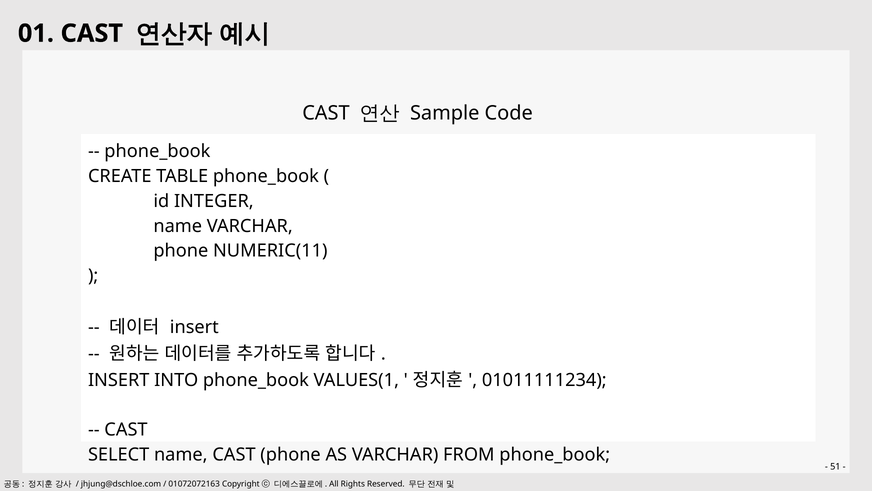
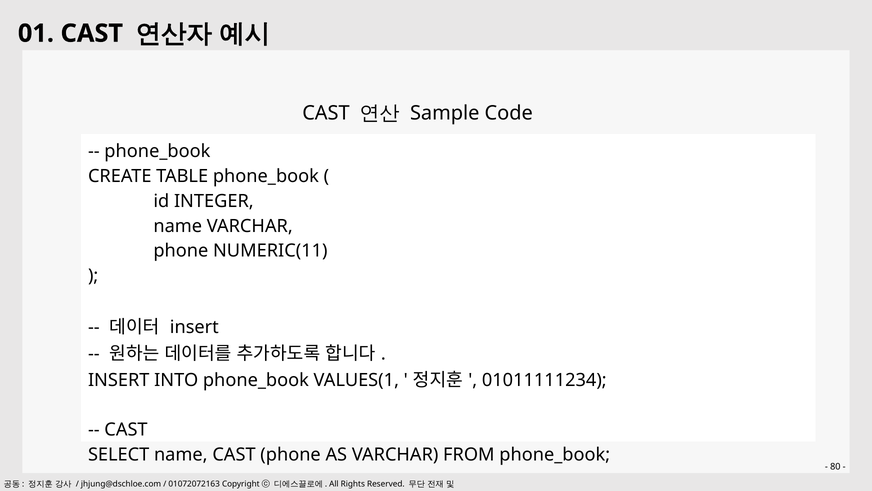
51: 51 -> 80 (835, 466)
